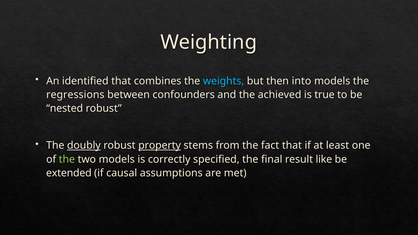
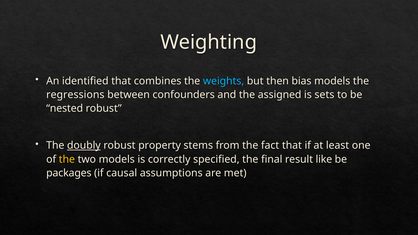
into: into -> bias (302, 81)
achieved: achieved -> assigned (280, 95)
true: true -> sets (324, 95)
property underline: present -> none (160, 146)
the colour: light green -> yellow (67, 159)
extended: extended -> packages (69, 173)
